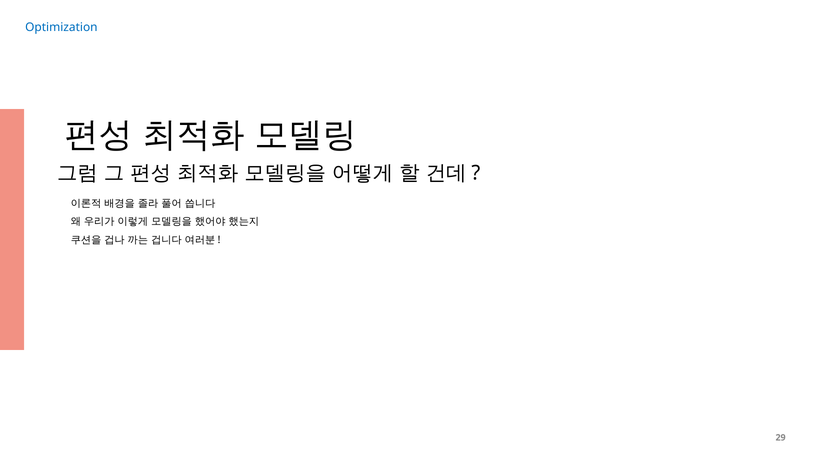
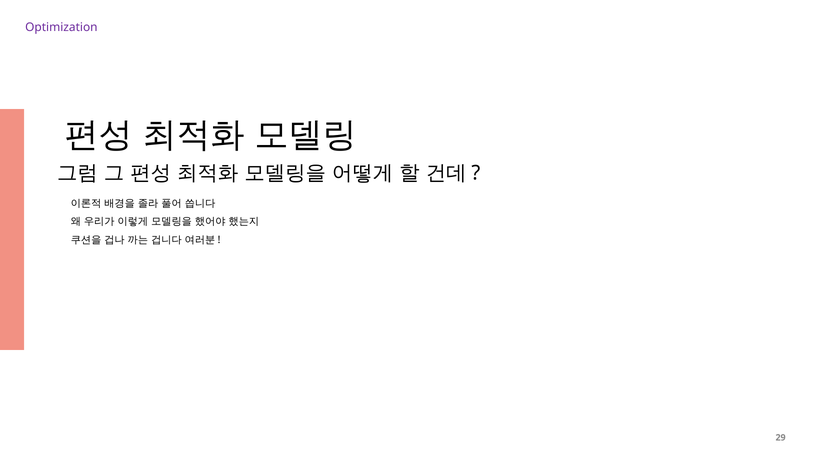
Optimization colour: blue -> purple (61, 28)
